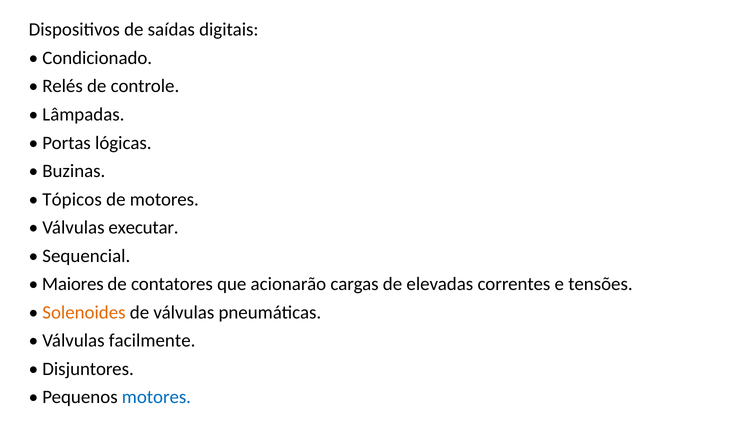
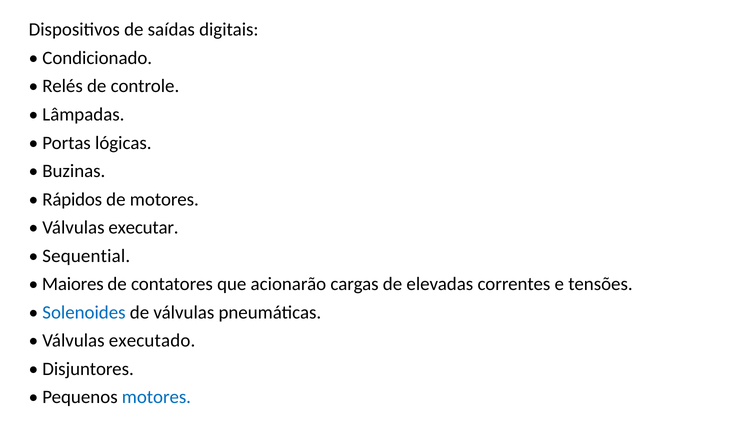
Tópicos: Tópicos -> Rápidos (72, 199)
Sequencial: Sequencial -> Sequential (86, 256)
Solenoides colour: orange -> blue (84, 313)
facilmente: facilmente -> executado (152, 341)
